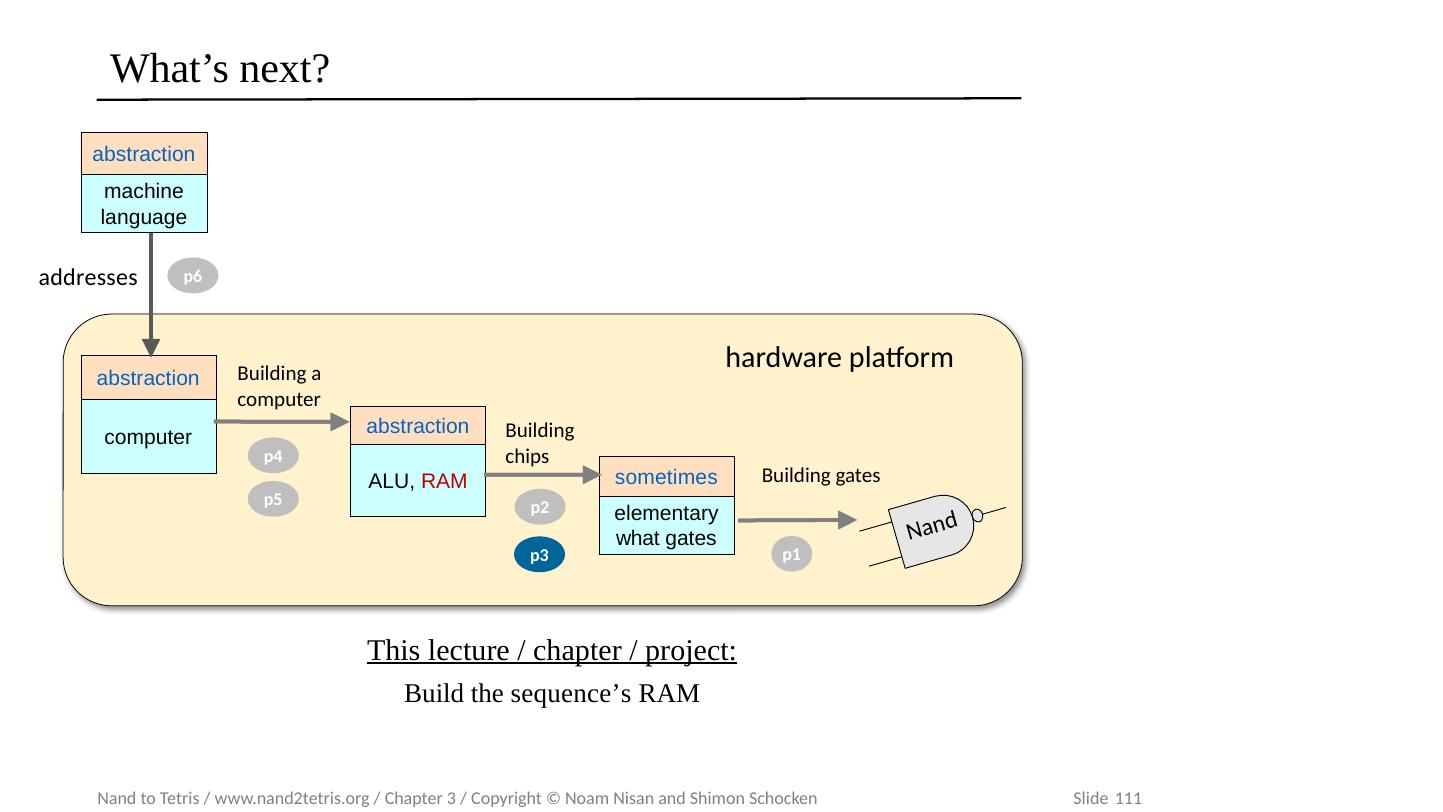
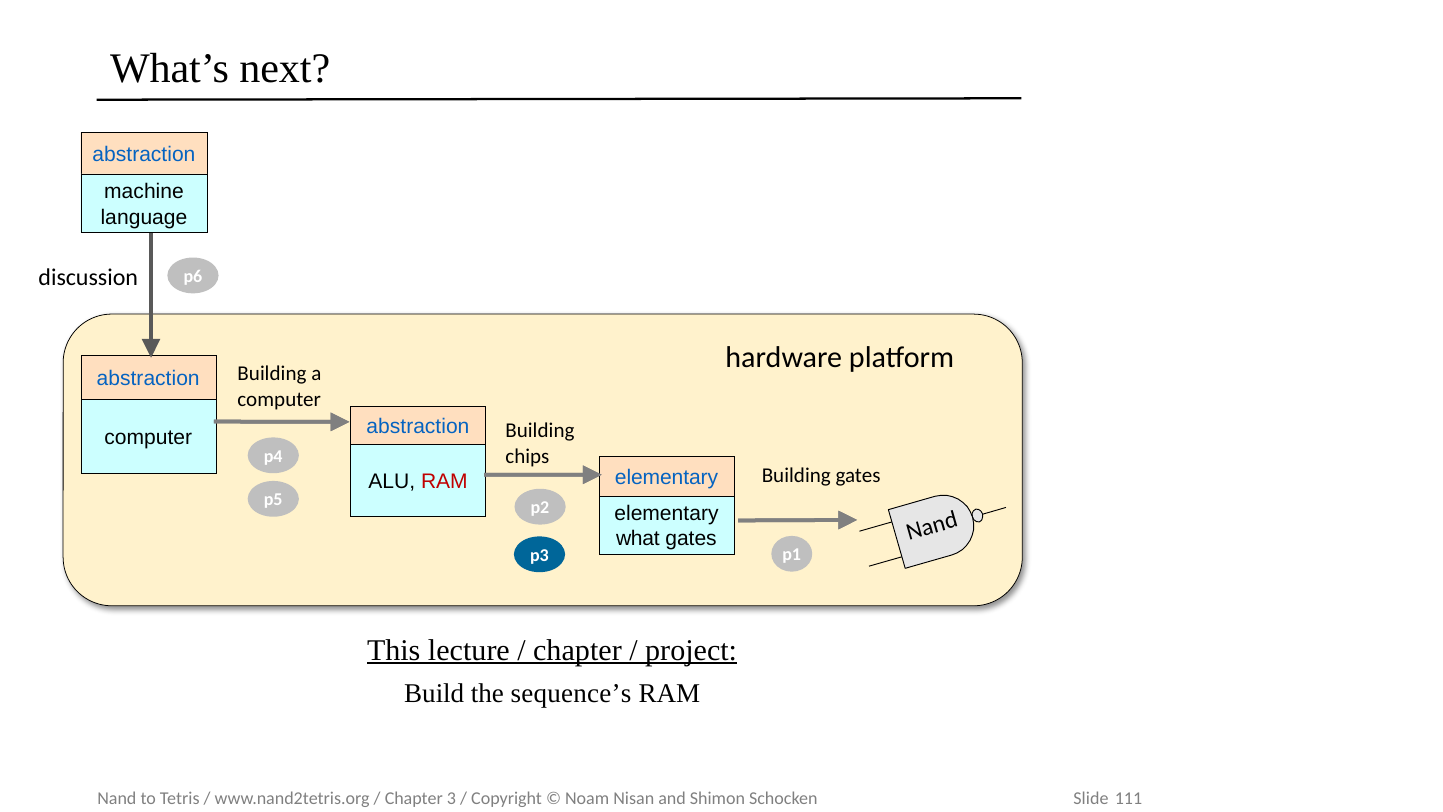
addresses: addresses -> discussion (88, 278)
sometimes: sometimes -> elementary (667, 477)
